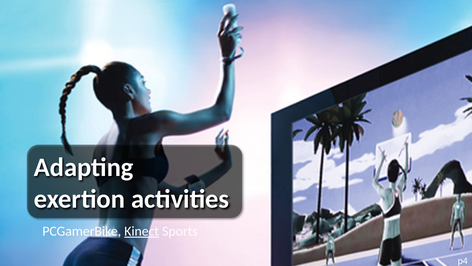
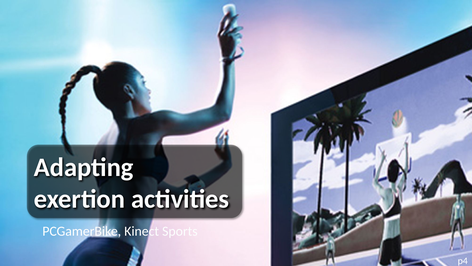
Kinect underline: present -> none (142, 231)
